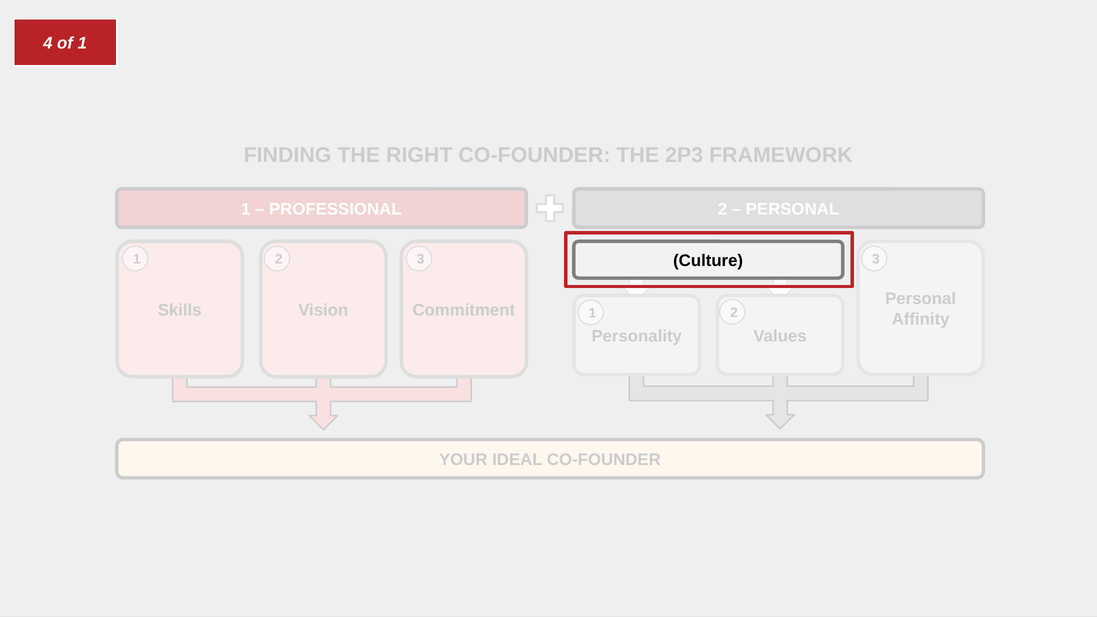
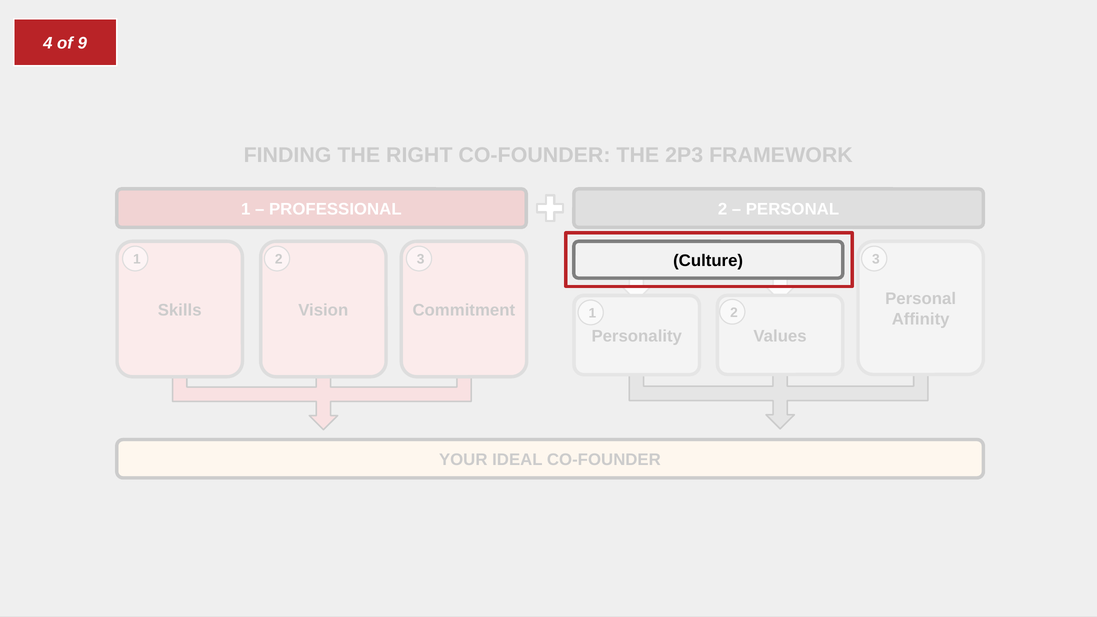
of 1: 1 -> 9 (82, 43)
